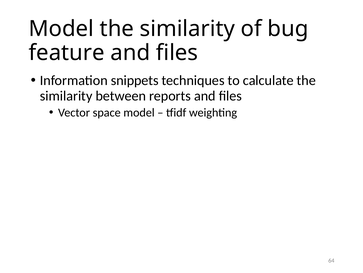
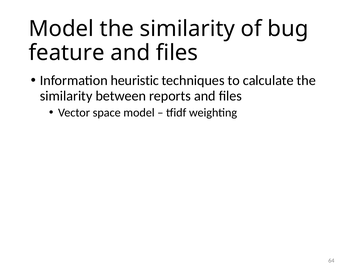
snippets: snippets -> heuristic (135, 80)
